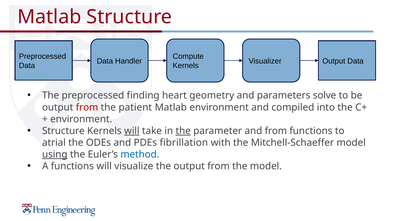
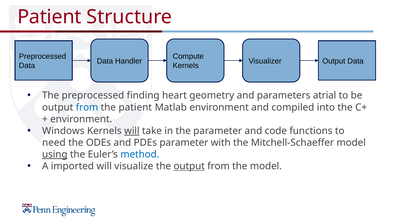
Matlab: Matlab -> Patient (49, 17)
solve: solve -> atrial (325, 96)
from colour: red -> blue (87, 107)
Structure: Structure -> Windows (63, 131)
the underline: present -> none (183, 131)
and from: from -> code (276, 131)
atrial: atrial -> need (54, 143)
PDEs fibrillation: fibrillation -> parameter (184, 143)
A functions: functions -> imported (72, 166)
output underline: none -> present (189, 166)
